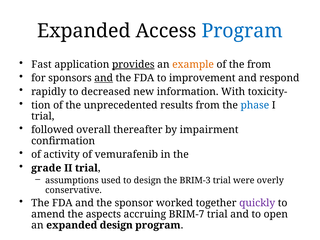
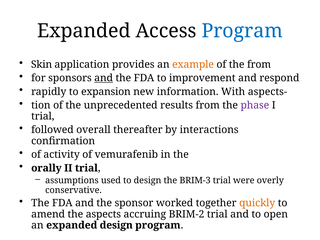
Fast: Fast -> Skin (42, 64)
provides underline: present -> none (133, 64)
decreased: decreased -> expansion (106, 92)
toxicity-: toxicity- -> aspects- (267, 92)
phase colour: blue -> purple (255, 105)
impairment: impairment -> interactions (209, 130)
grade: grade -> orally (46, 168)
quickly colour: purple -> orange (257, 203)
BRIM-7: BRIM-7 -> BRIM-2 (187, 214)
